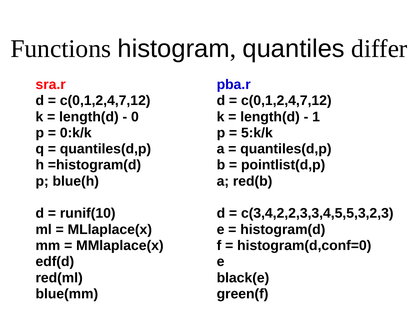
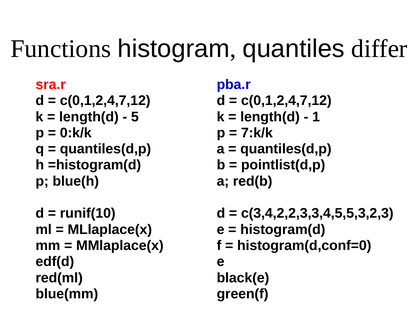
0: 0 -> 5 (135, 117)
5:k/k: 5:k/k -> 7:k/k (257, 133)
